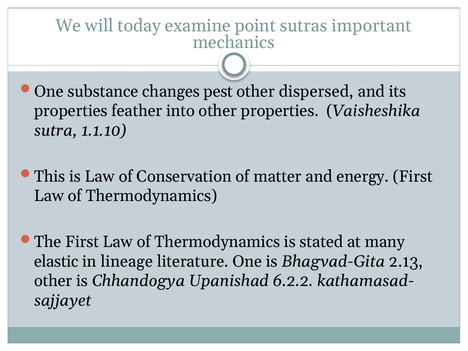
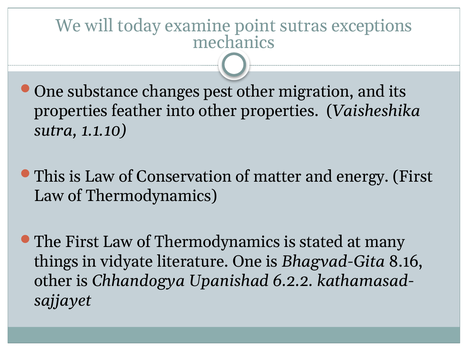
important: important -> exceptions (372, 26)
dispersed: dispersed -> migration (316, 91)
elastic: elastic -> things (56, 261)
lineage: lineage -> vidyate (127, 261)
2.13: 2.13 -> 8.16 (406, 261)
